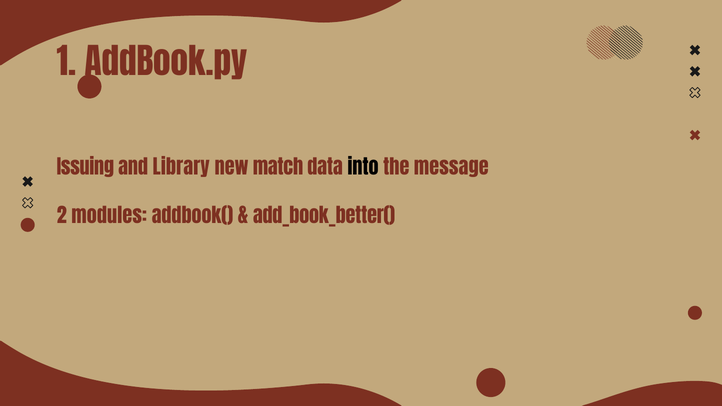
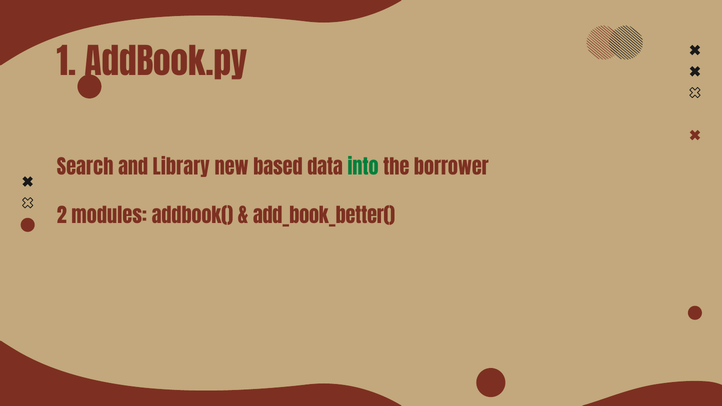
Issuing: Issuing -> Search (85, 168)
match: match -> based (278, 168)
into colour: black -> green (363, 168)
message: message -> borrower (451, 168)
